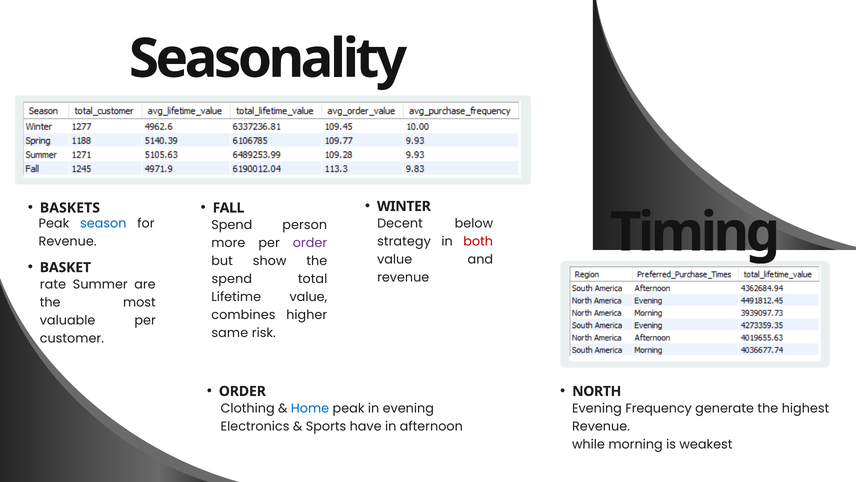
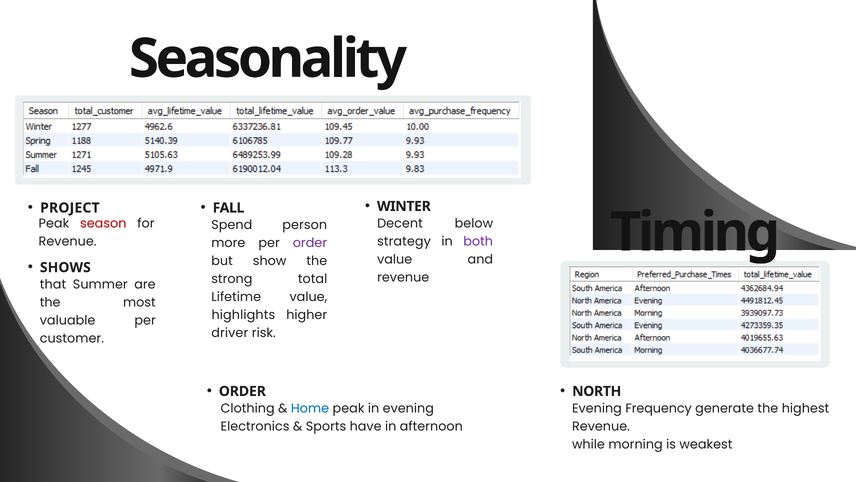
BASKETS: BASKETS -> PROJECT (70, 208)
season colour: blue -> red (103, 223)
both colour: red -> purple (478, 241)
BASKET: BASKET -> SHOWS (65, 267)
spend: spend -> strong (232, 279)
rate: rate -> that (53, 284)
combines: combines -> highlights (243, 315)
same: same -> driver (230, 333)
